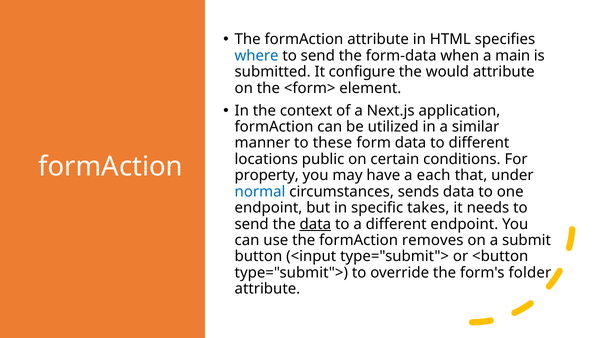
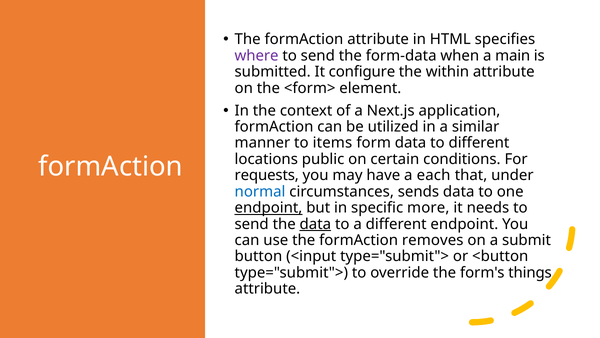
where colour: blue -> purple (257, 56)
would: would -> within (447, 72)
these: these -> items (332, 143)
property: property -> requests (267, 175)
endpoint underline: none -> present (268, 208)
takes: takes -> more (428, 208)
folder: folder -> things (530, 272)
